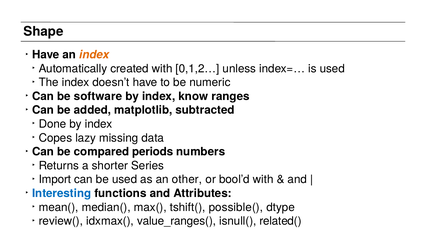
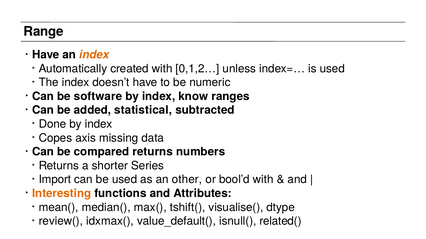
Shape: Shape -> Range (44, 32)
matplotlib: matplotlib -> statistical (143, 110)
lazy: lazy -> axis (86, 138)
compared periods: periods -> returns (153, 152)
Interesting colour: blue -> orange (62, 194)
possible(: possible( -> visualise( (236, 207)
value_ranges(: value_ranges( -> value_default( (177, 221)
